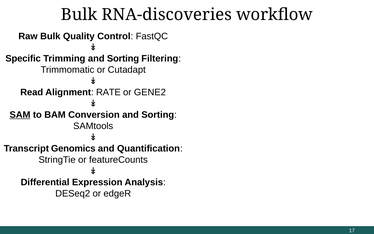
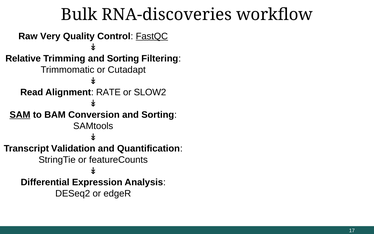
Raw Bulk: Bulk -> Very (50, 36)
FastQC underline: none -> present (152, 36)
Specific: Specific -> Relative (23, 59)
GENE2: GENE2 -> SLOW2 (150, 92)
Genomics: Genomics -> Validation (73, 148)
